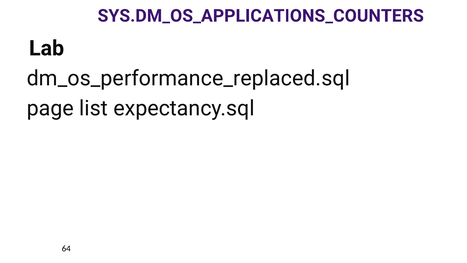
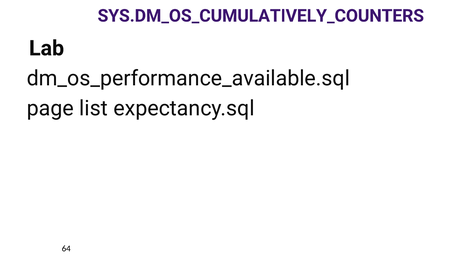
SYS.DM_OS_APPLICATIONS_COUNTERS: SYS.DM_OS_APPLICATIONS_COUNTERS -> SYS.DM_OS_CUMULATIVELY_COUNTERS (261, 16)
dm_os_performance_replaced.sql: dm_os_performance_replaced.sql -> dm_os_performance_available.sql (188, 78)
